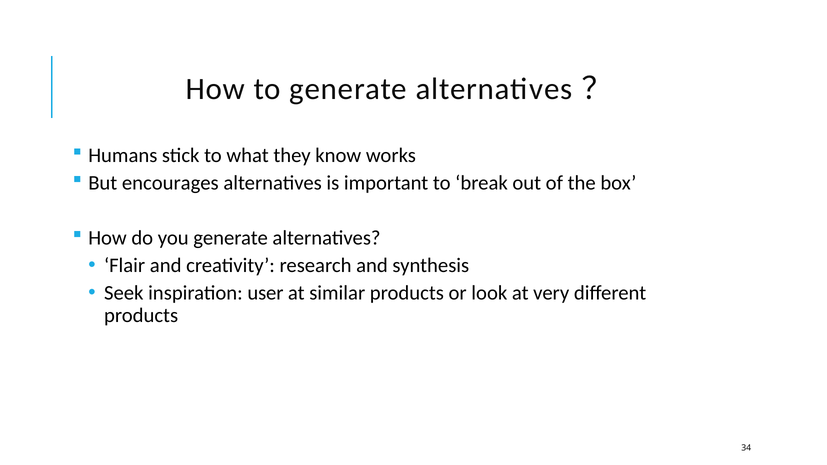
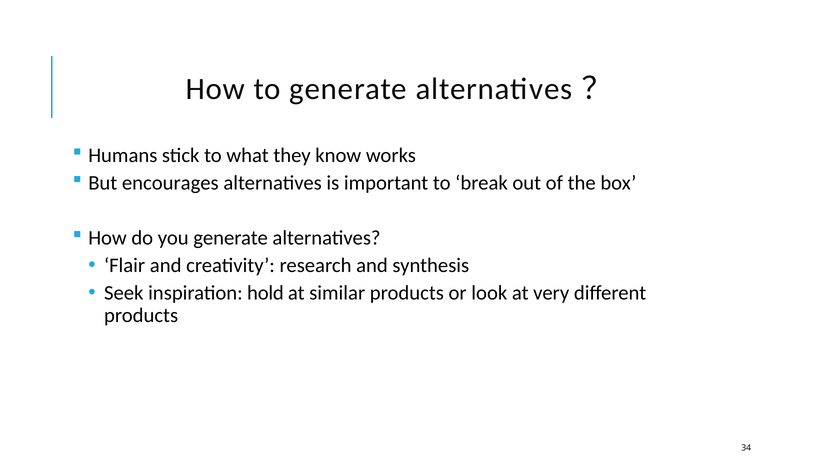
user: user -> hold (265, 293)
